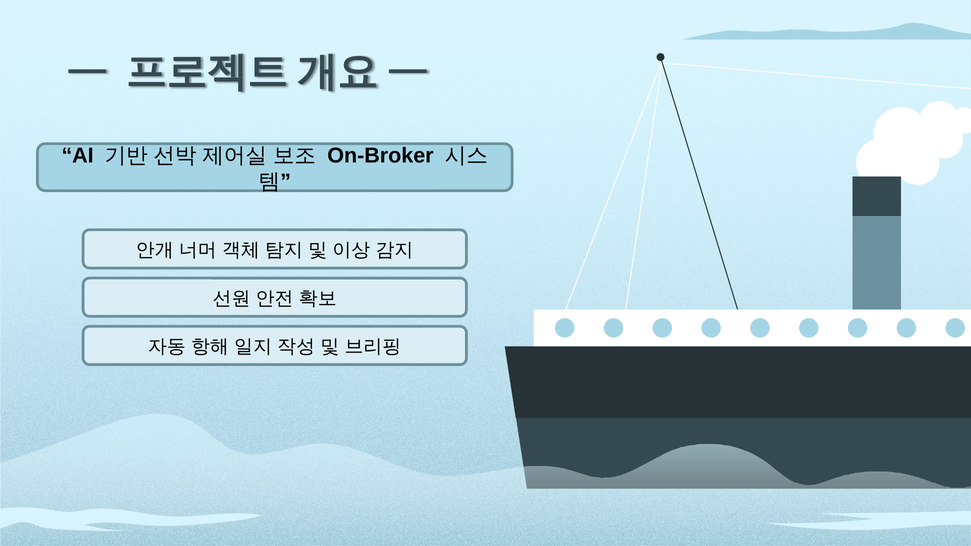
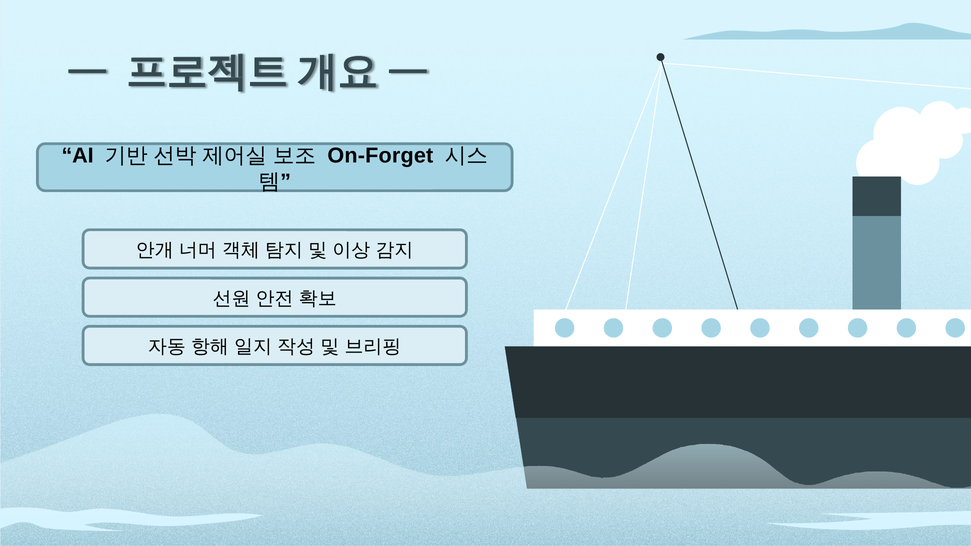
On-Broker: On-Broker -> On-Forget (380, 156)
